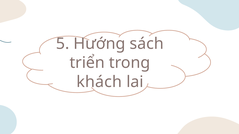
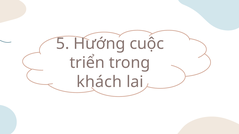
sách: sách -> cuộc (147, 44)
